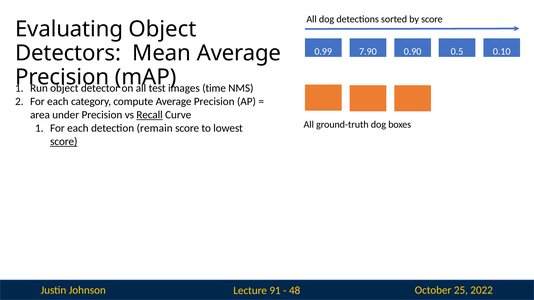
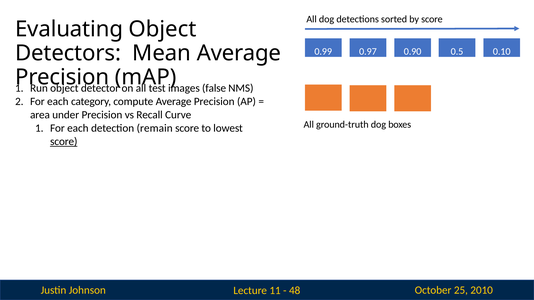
7.90: 7.90 -> 0.97 (368, 52)
time: time -> false (214, 88)
Recall underline: present -> none (150, 115)
91: 91 -> 11 (275, 291)
2022: 2022 -> 2010 (482, 291)
